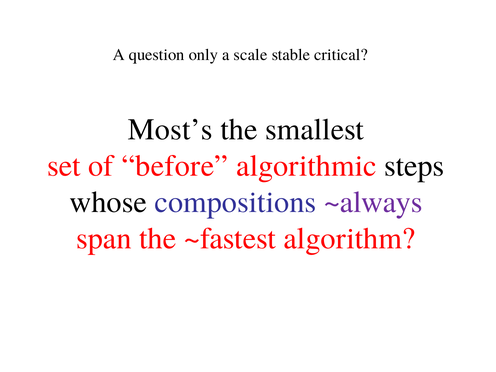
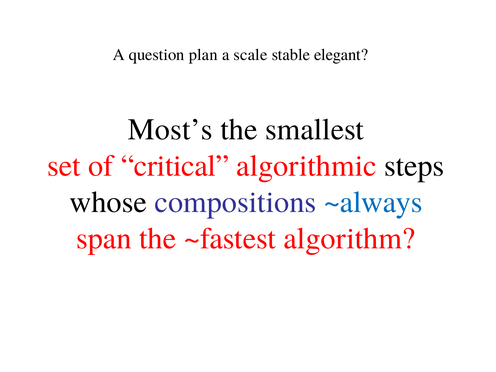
only: only -> plan (203, 55)
critical: critical -> elegant (341, 55)
before: before -> critical (175, 166)
~always colour: purple -> blue (373, 202)
